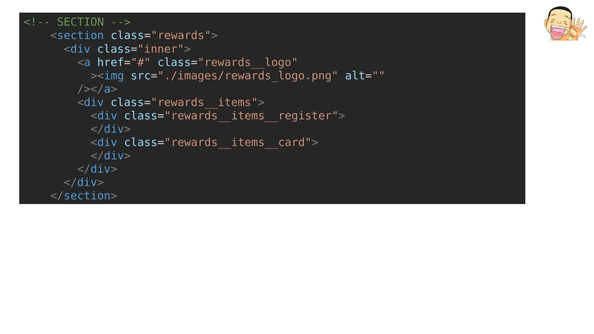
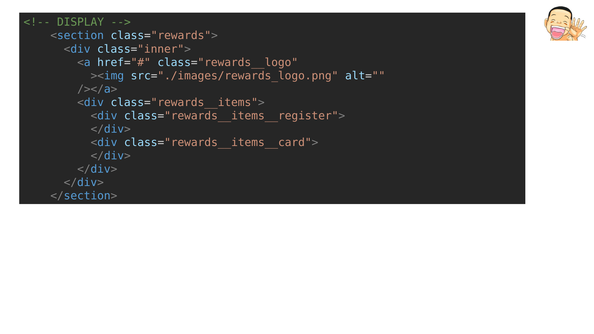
SECTION: SECTION -> DISPLAY (81, 22)
